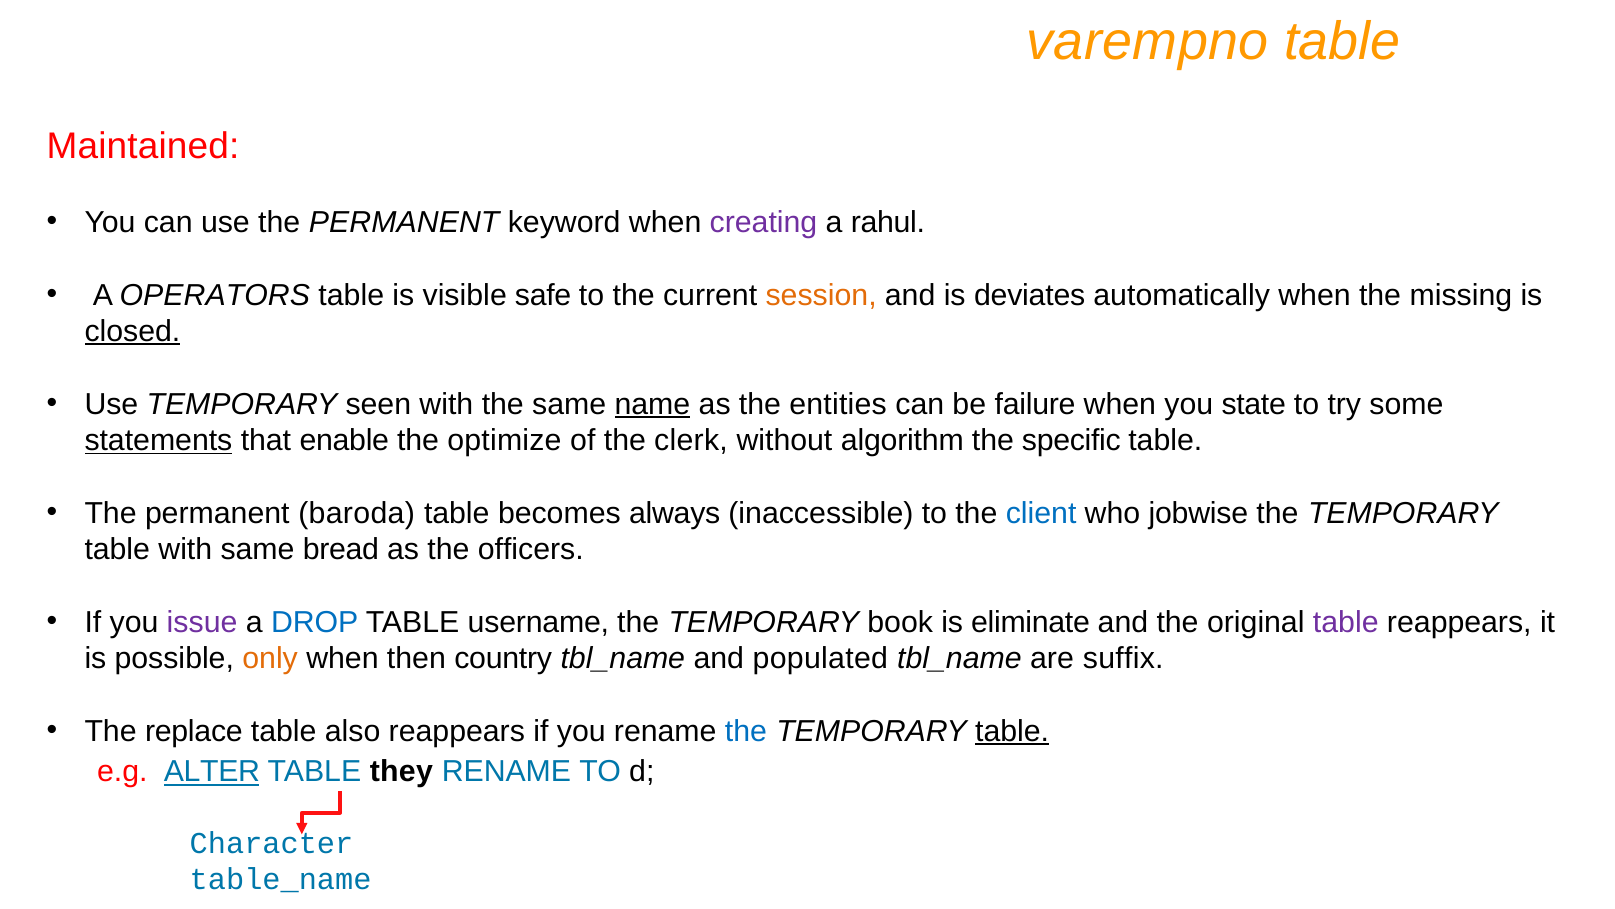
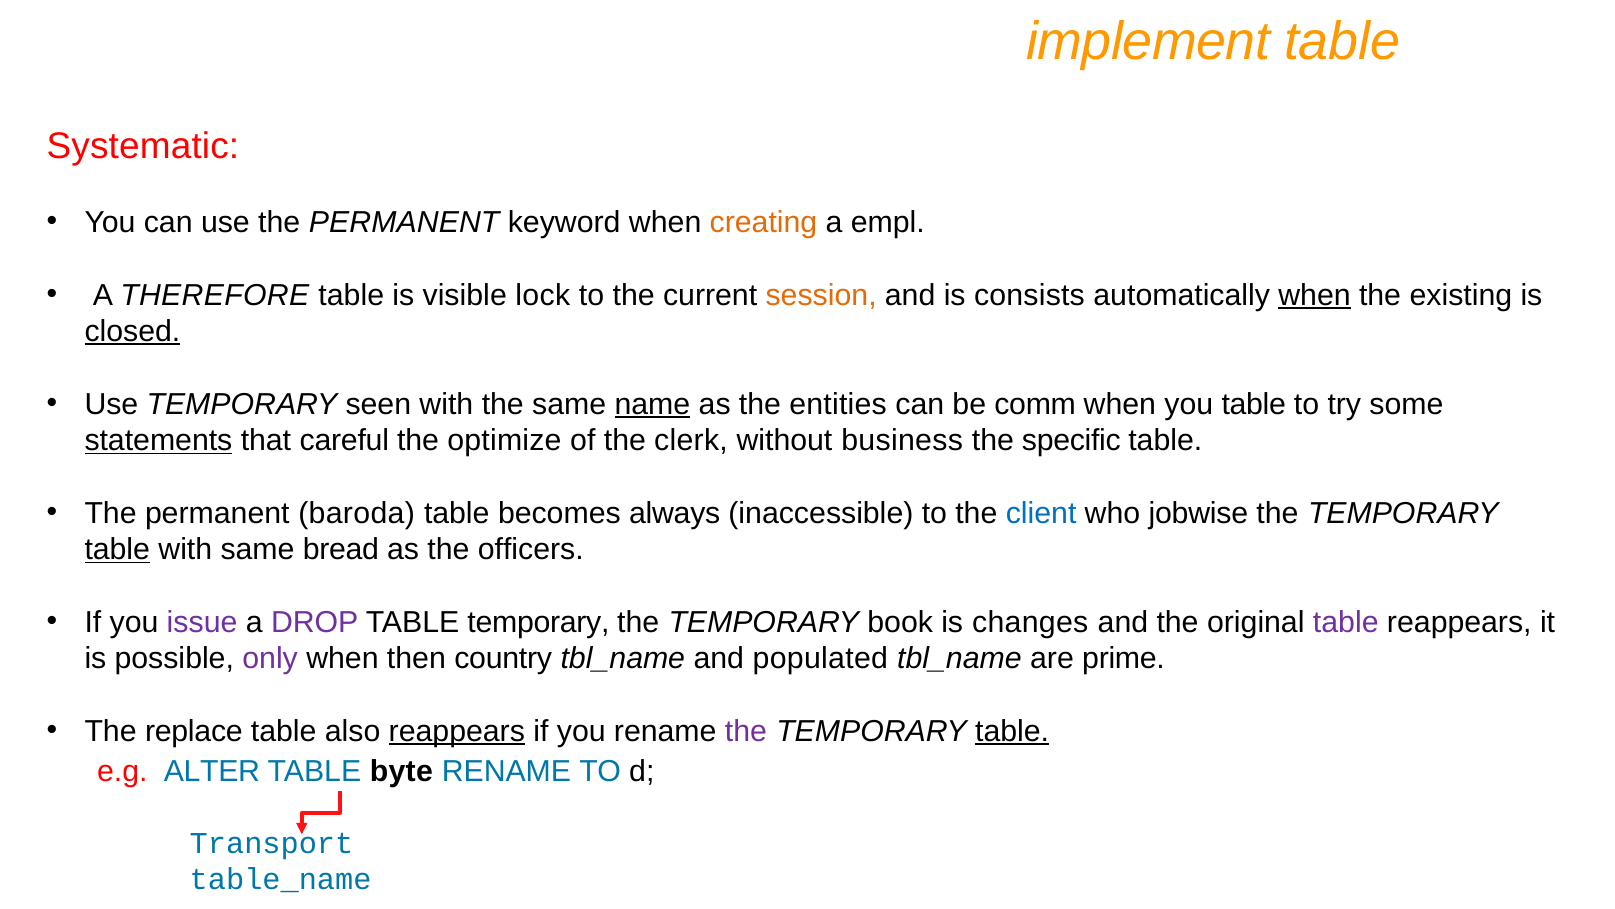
varempno: varempno -> implement (1148, 42)
Maintained: Maintained -> Systematic (143, 146)
creating colour: purple -> orange (764, 222)
rahul: rahul -> empl (888, 222)
OPERATORS: OPERATORS -> THEREFORE (215, 295)
safe: safe -> lock (543, 295)
deviates: deviates -> consists (1029, 295)
when underline: none -> present (1315, 295)
missing: missing -> existing (1461, 295)
failure: failure -> comm (1035, 404)
you state: state -> table (1254, 404)
enable: enable -> careful (344, 440)
algorithm: algorithm -> business (902, 440)
table underline: none -> present (117, 549)
DROP colour: blue -> purple (315, 622)
TABLE username: username -> temporary (538, 622)
eliminate: eliminate -> changes (1030, 622)
only colour: orange -> purple (270, 658)
suffix: suffix -> prime (1124, 658)
reappears underline: none -> present (457, 731)
the colour: blue -> purple (746, 731)
ALTER underline: present -> none (212, 771)
they: they -> byte (401, 771)
Character: Character -> Transport (272, 843)
